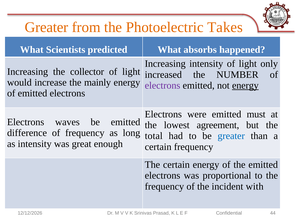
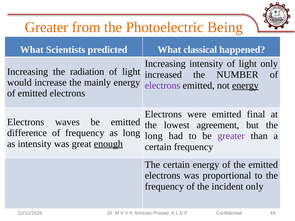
Takes: Takes -> Being (225, 27)
absorbs: absorbs -> classical (200, 50)
collector: collector -> radiation (87, 72)
must: must -> final (256, 114)
total: total -> long (154, 136)
greater colour: blue -> purple (231, 136)
enough underline: none -> present (108, 144)
incident with: with -> only (255, 187)
